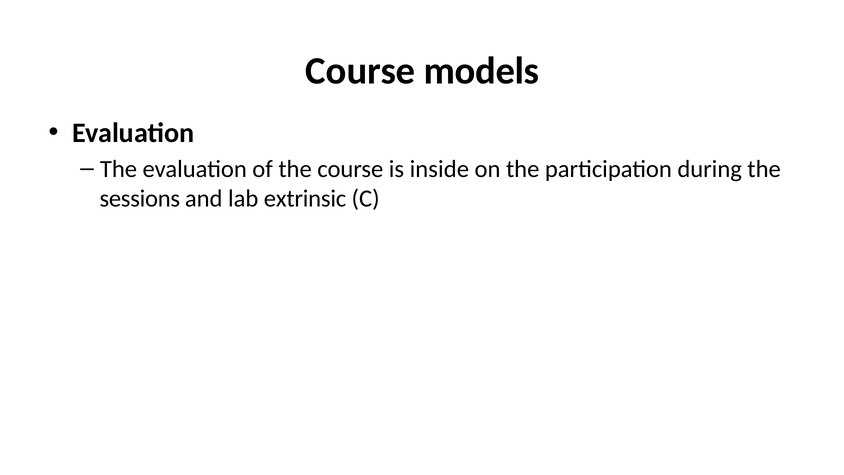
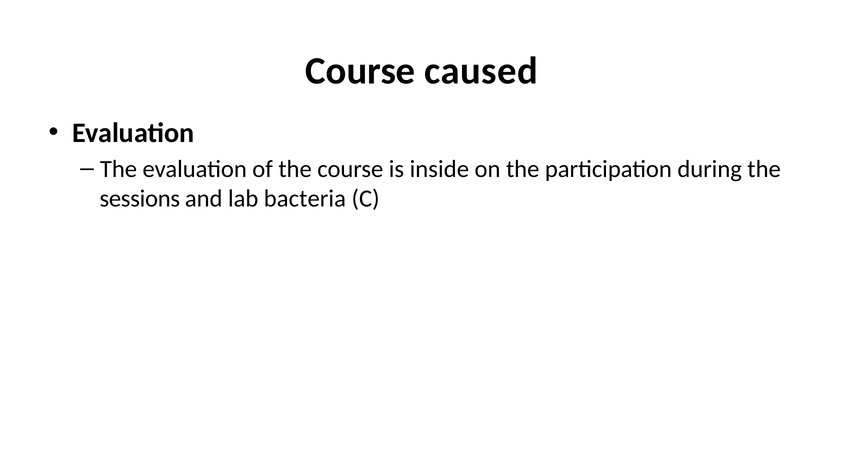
models: models -> caused (481, 71)
extrinsic: extrinsic -> bacteria (305, 199)
